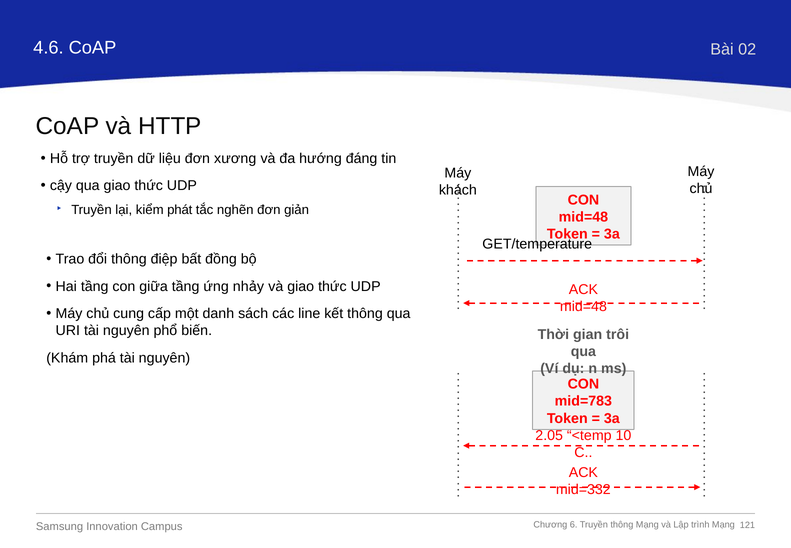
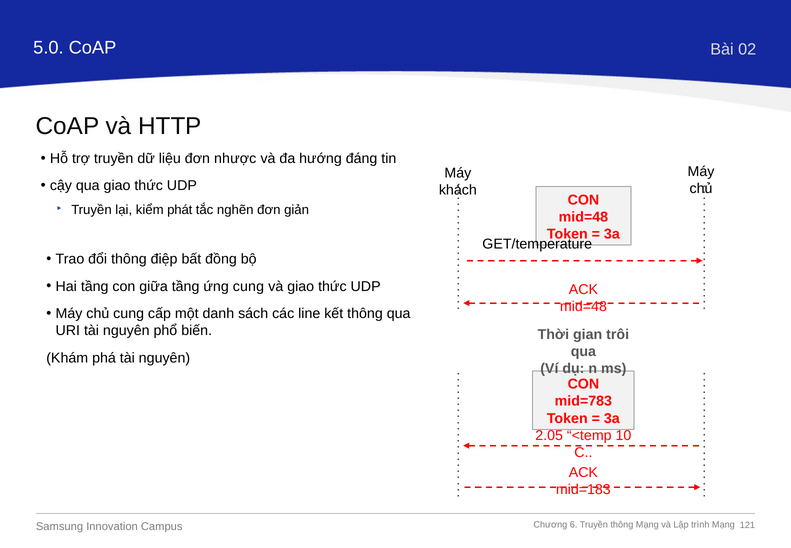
4.6: 4.6 -> 5.0 (48, 48)
xương: xương -> nhược (235, 159)
ứng nhảy: nhảy -> cung (248, 286)
mid=332: mid=332 -> mid=183 (583, 489)
